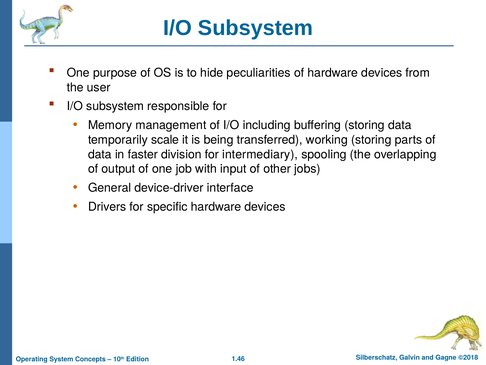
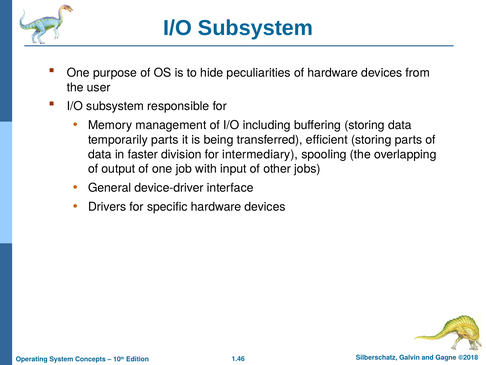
temporarily scale: scale -> parts (165, 140)
working: working -> efficient (327, 140)
